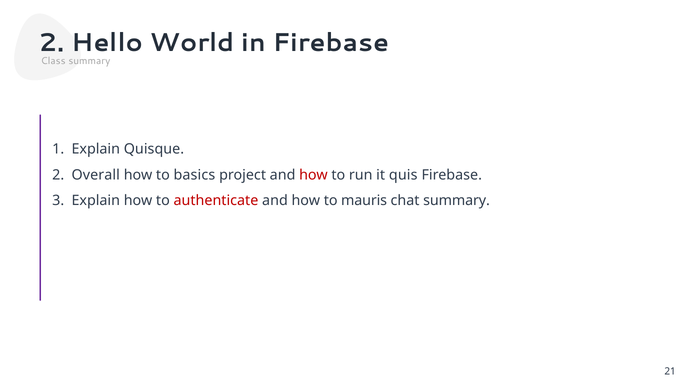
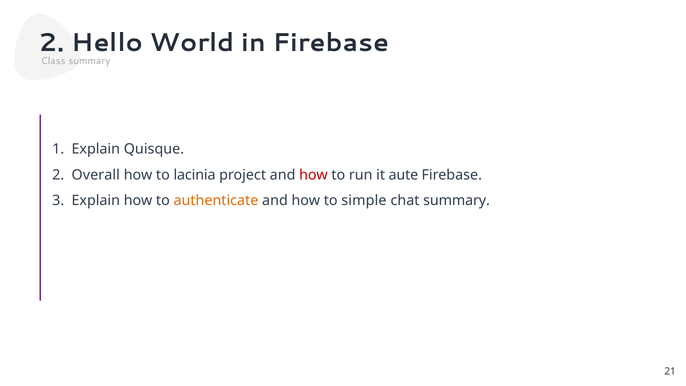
basics: basics -> lacinia (195, 175)
quis: quis -> aute (403, 175)
authenticate colour: red -> orange (216, 201)
mauris: mauris -> simple (364, 201)
